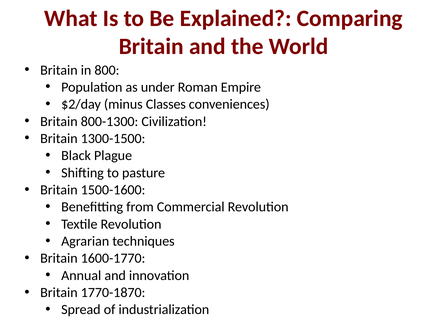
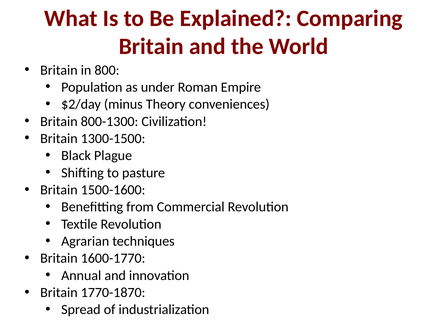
Classes: Classes -> Theory (166, 105)
